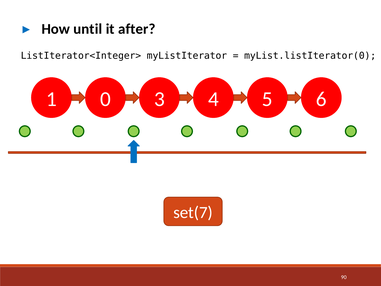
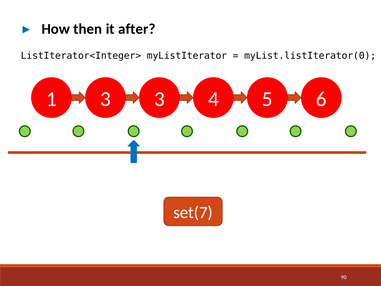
until: until -> then (88, 29)
1 0: 0 -> 3 (105, 99)
